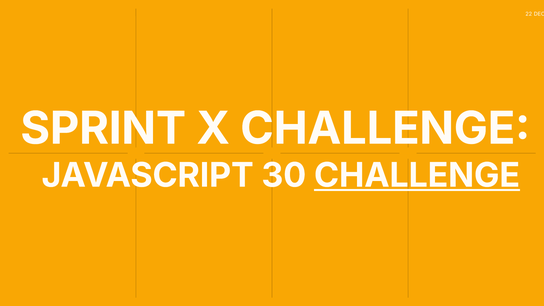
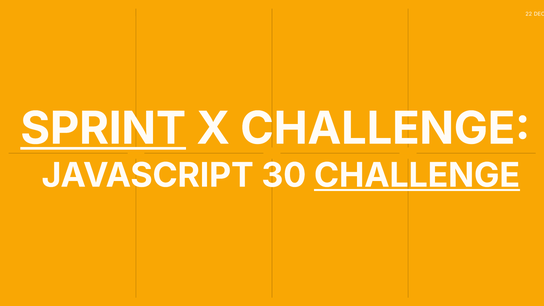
SPRINT underline: none -> present (103, 129)
